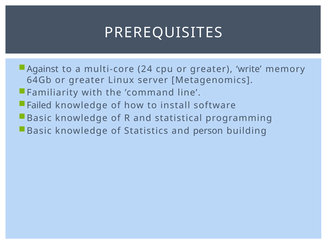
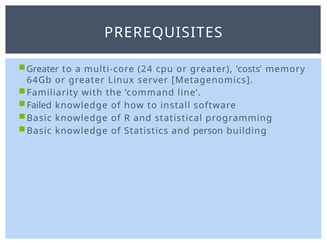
Against: Against -> Greater (43, 69)
write: write -> costs (249, 69)
